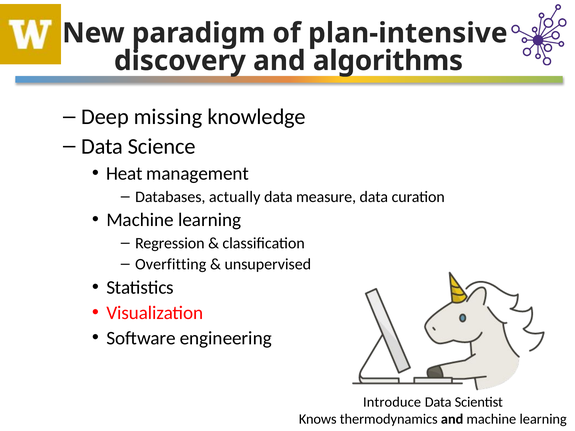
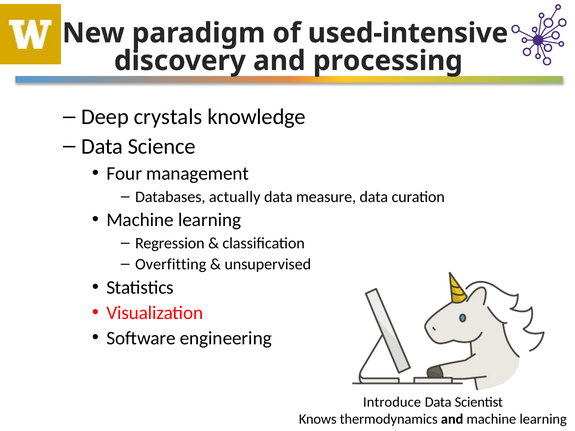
plan-intensive: plan-intensive -> used-intensive (408, 33)
algorithms: algorithms -> processing (388, 61)
missing: missing -> crystals (168, 117)
Heat: Heat -> Four (124, 174)
